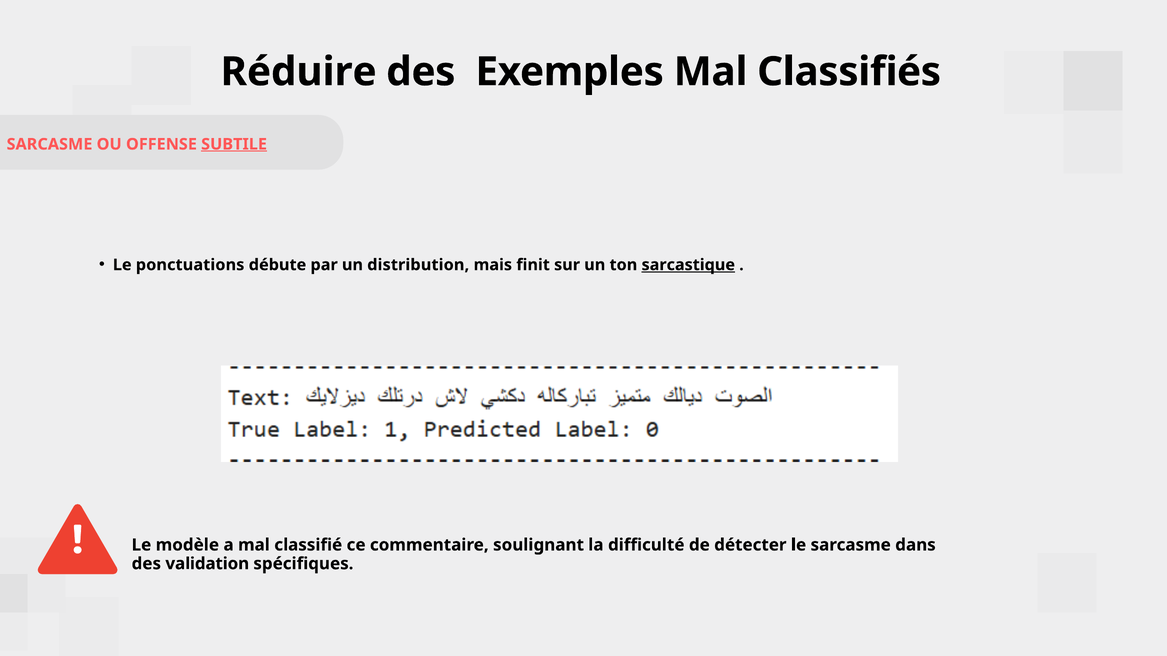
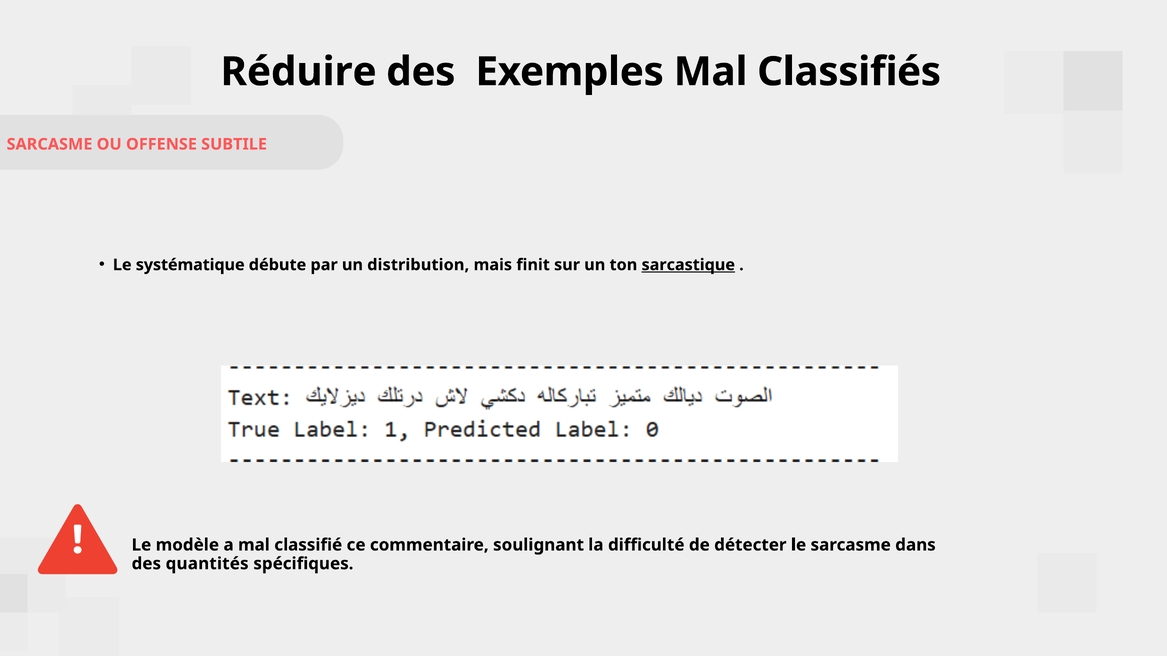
SUBTILE underline: present -> none (234, 144)
ponctuations: ponctuations -> systématique (190, 265)
validation: validation -> quantités (207, 564)
